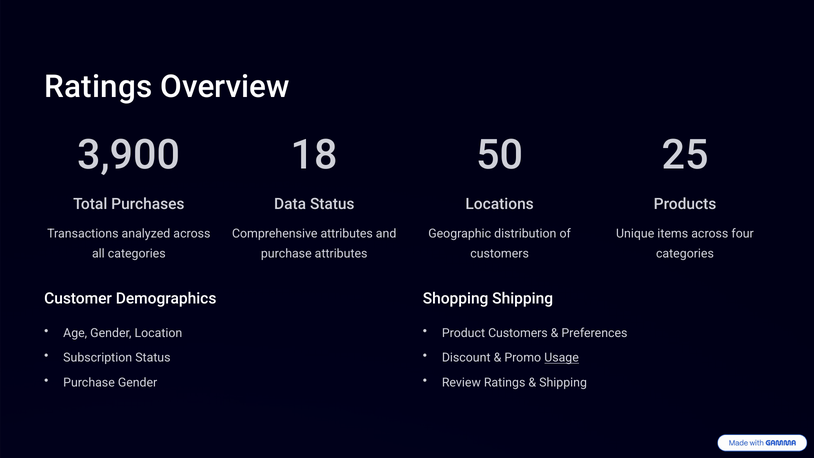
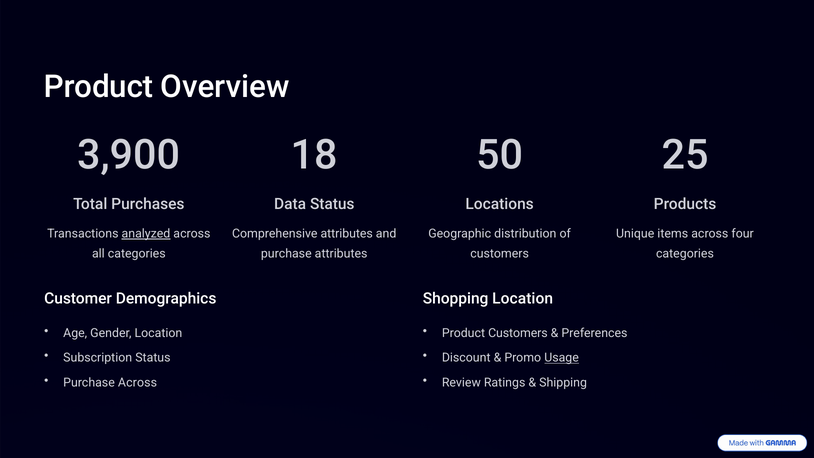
Ratings: Ratings -> Product (99, 87)
analyzed underline: none -> present (146, 234)
Shopping Shipping: Shipping -> Location (523, 298)
Purchase Gender: Gender -> Across (138, 382)
